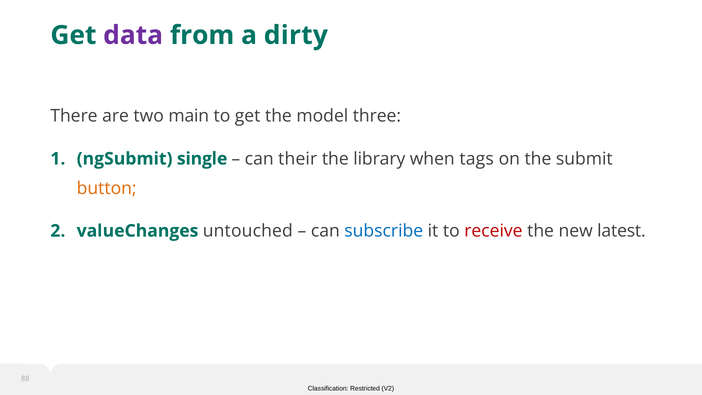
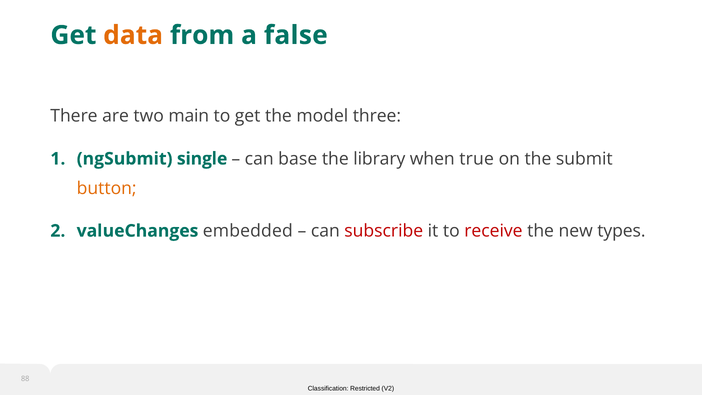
data colour: purple -> orange (133, 35)
dirty: dirty -> false (296, 35)
their: their -> base (298, 159)
tags: tags -> true (477, 159)
untouched: untouched -> embedded (248, 231)
subscribe colour: blue -> red (384, 231)
latest: latest -> types (621, 231)
